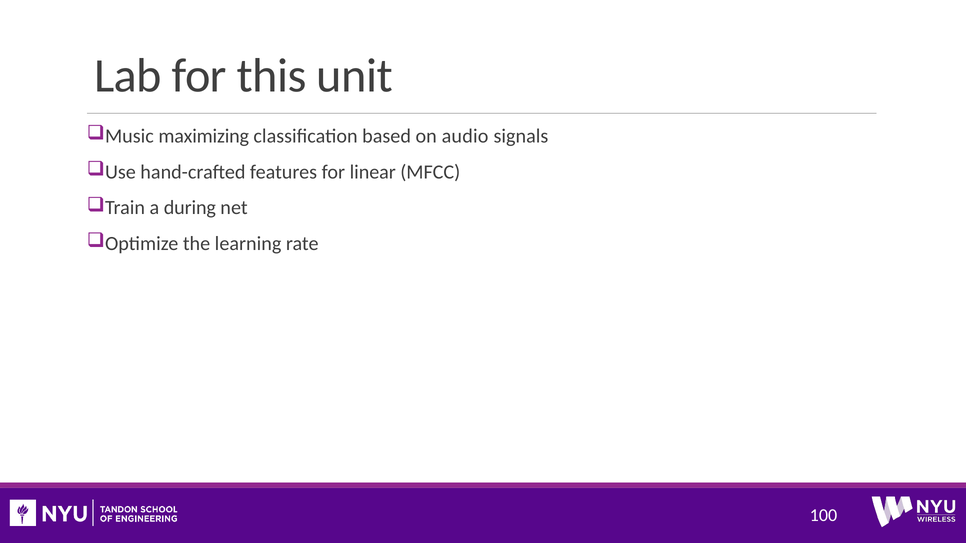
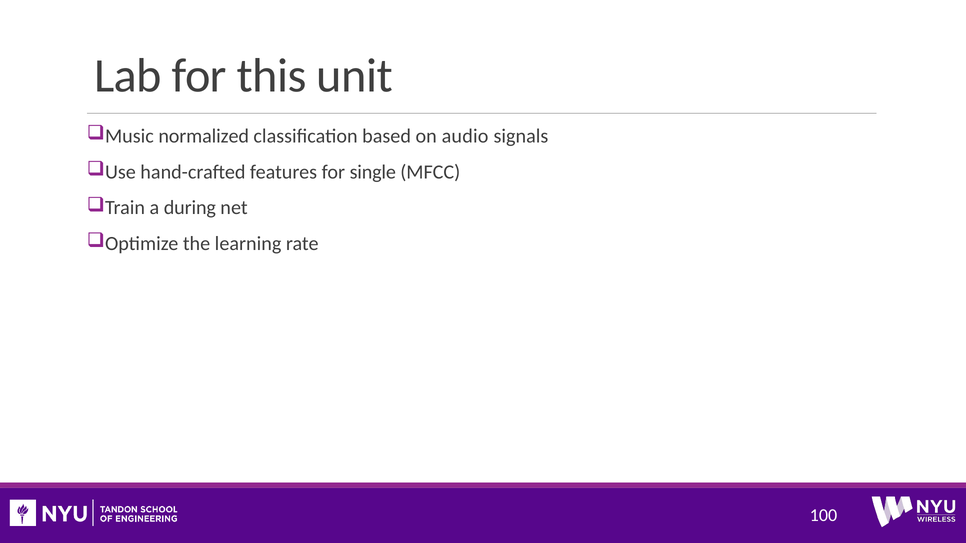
maximizing: maximizing -> normalized (204, 136)
linear: linear -> single (373, 172)
